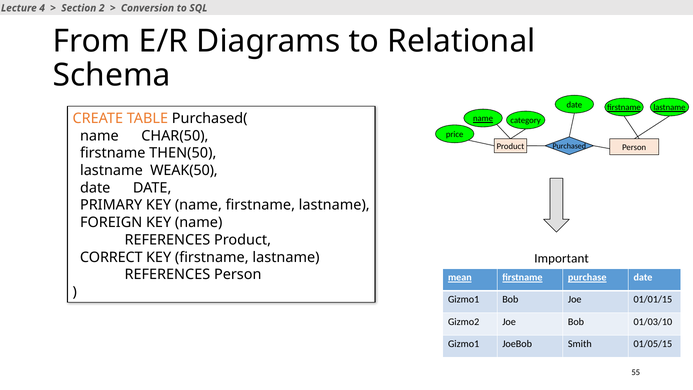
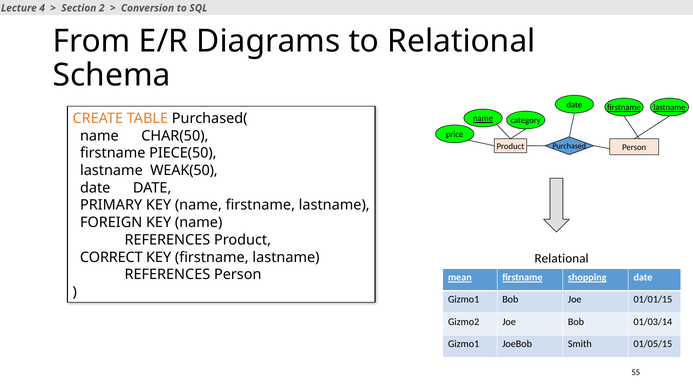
THEN(50: THEN(50 -> PIECE(50 (183, 153)
Important: Important -> Relational (562, 258)
purchase: purchase -> shopping (587, 277)
01/03/10: 01/03/10 -> 01/03/14 (653, 322)
